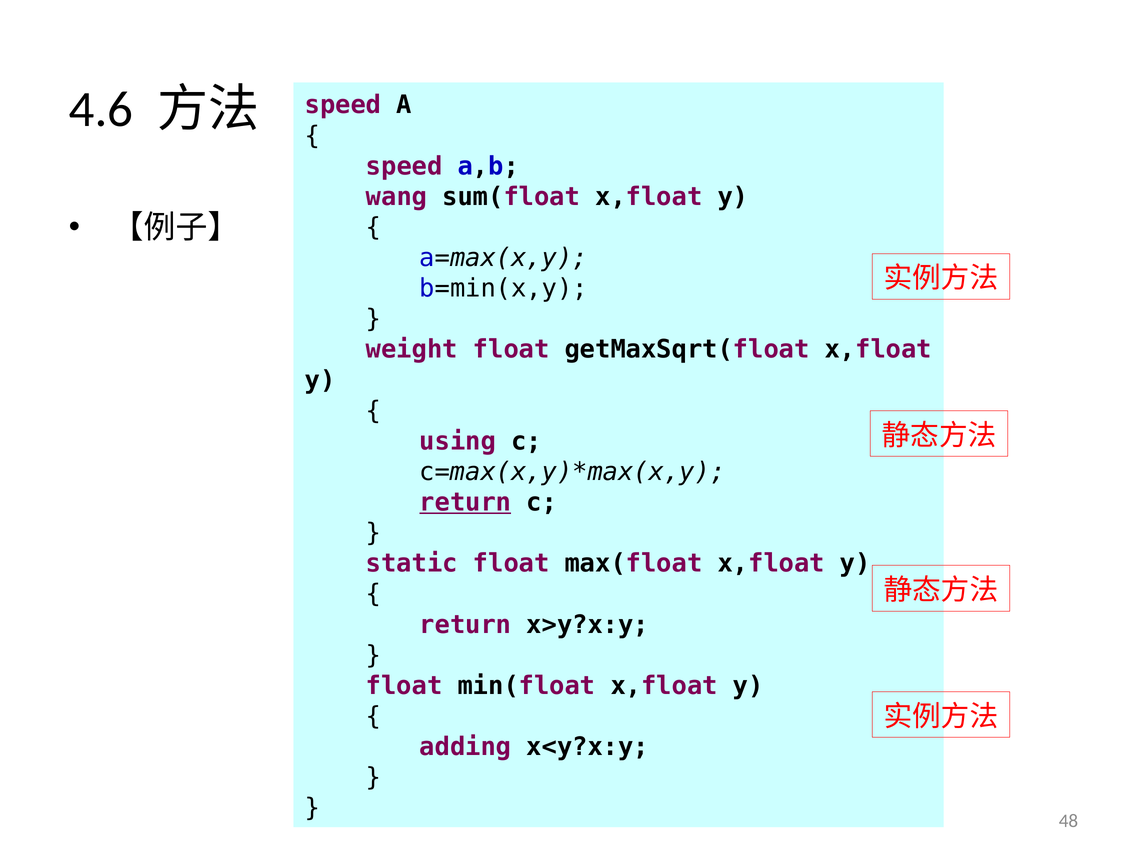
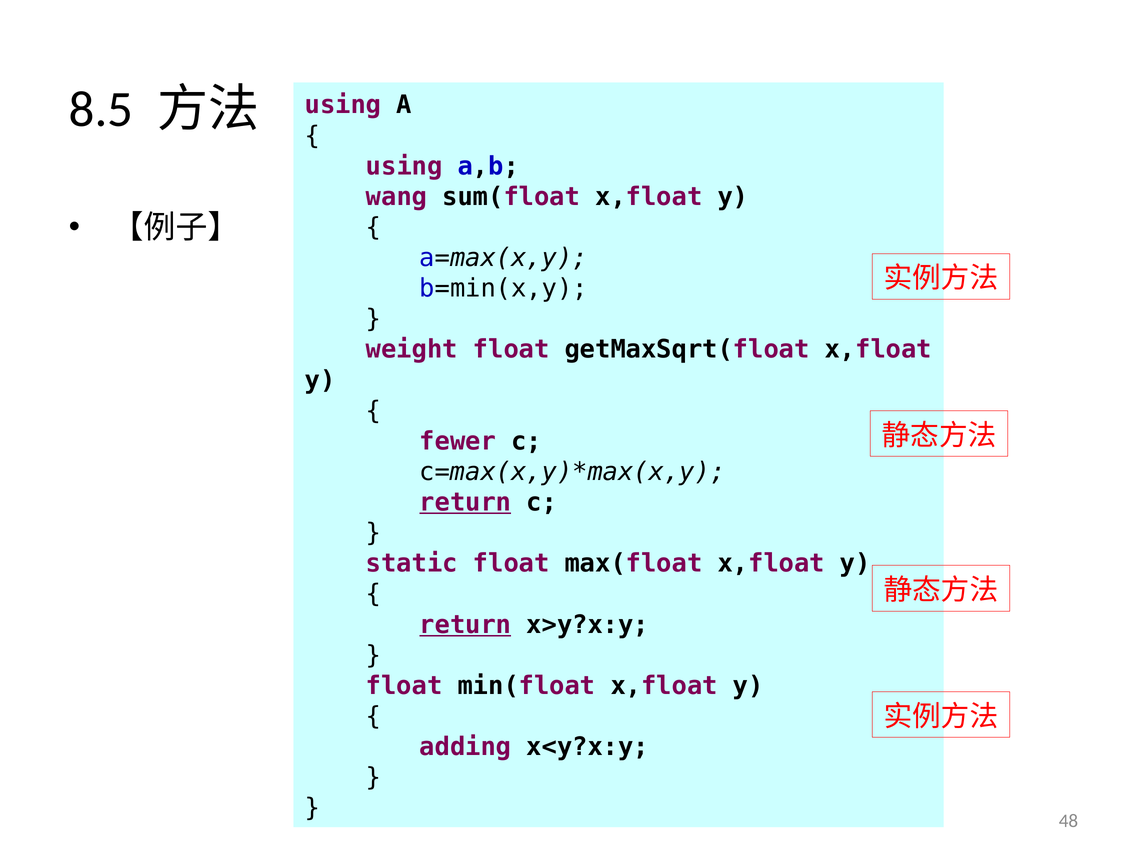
4.6: 4.6 -> 8.5 (101, 110)
speed: speed -> using (343, 105)
speed: speed -> using (404, 166)
using: using -> fewer (458, 441)
return underline: none -> present (465, 625)
